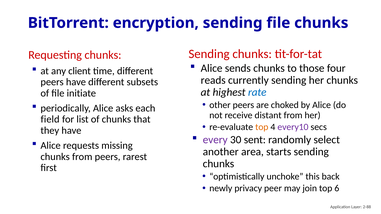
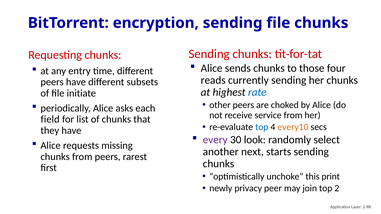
client: client -> entry (79, 71)
distant: distant -> service (268, 115)
top colour: orange -> blue (262, 127)
every10 colour: purple -> orange (293, 127)
sent: sent -> look (255, 140)
area: area -> next (252, 152)
back: back -> print (331, 177)
6: 6 -> 2 (337, 189)
